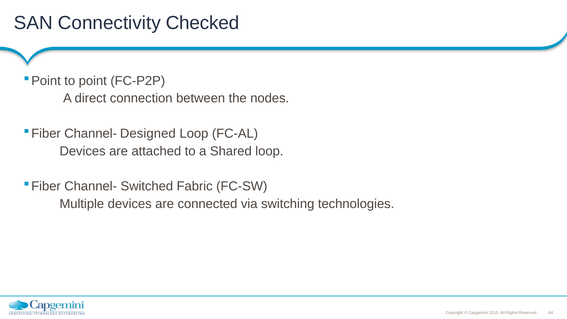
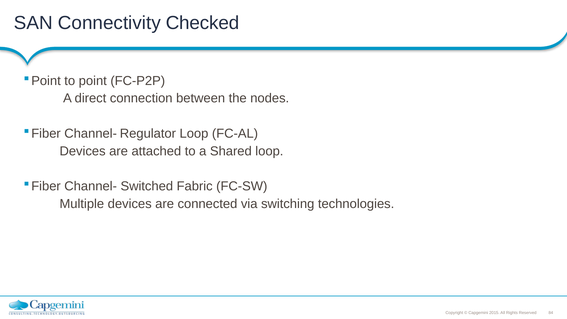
Designed: Designed -> Regulator (148, 133)
